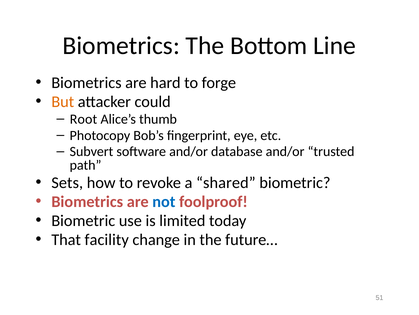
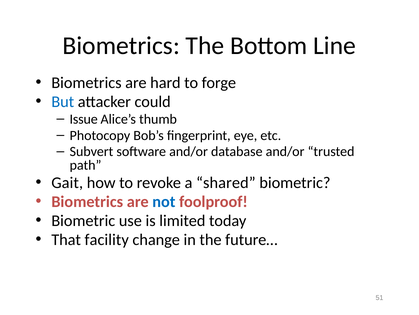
But colour: orange -> blue (63, 101)
Root: Root -> Issue (84, 119)
Sets: Sets -> Gait (67, 182)
